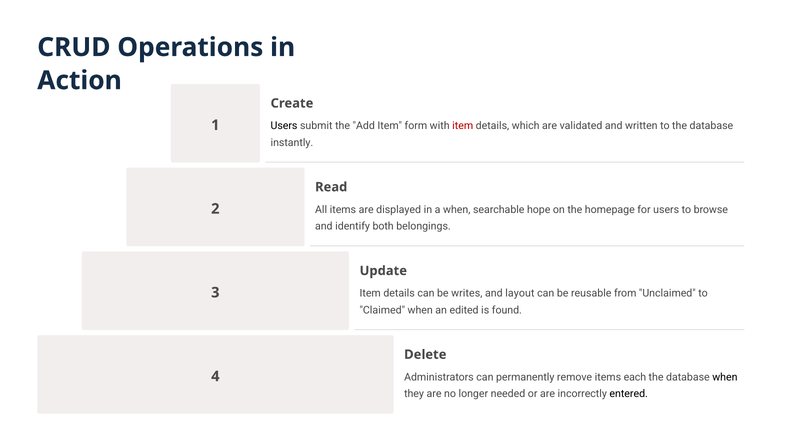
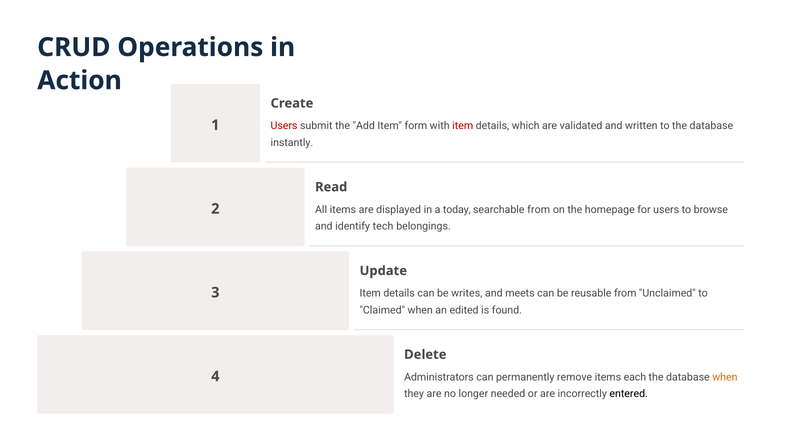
Users colour: black -> red (284, 126)
a when: when -> today (457, 209)
searchable hope: hope -> from (539, 209)
both: both -> tech (383, 226)
layout: layout -> meets (520, 293)
when colour: black -> orange (725, 377)
